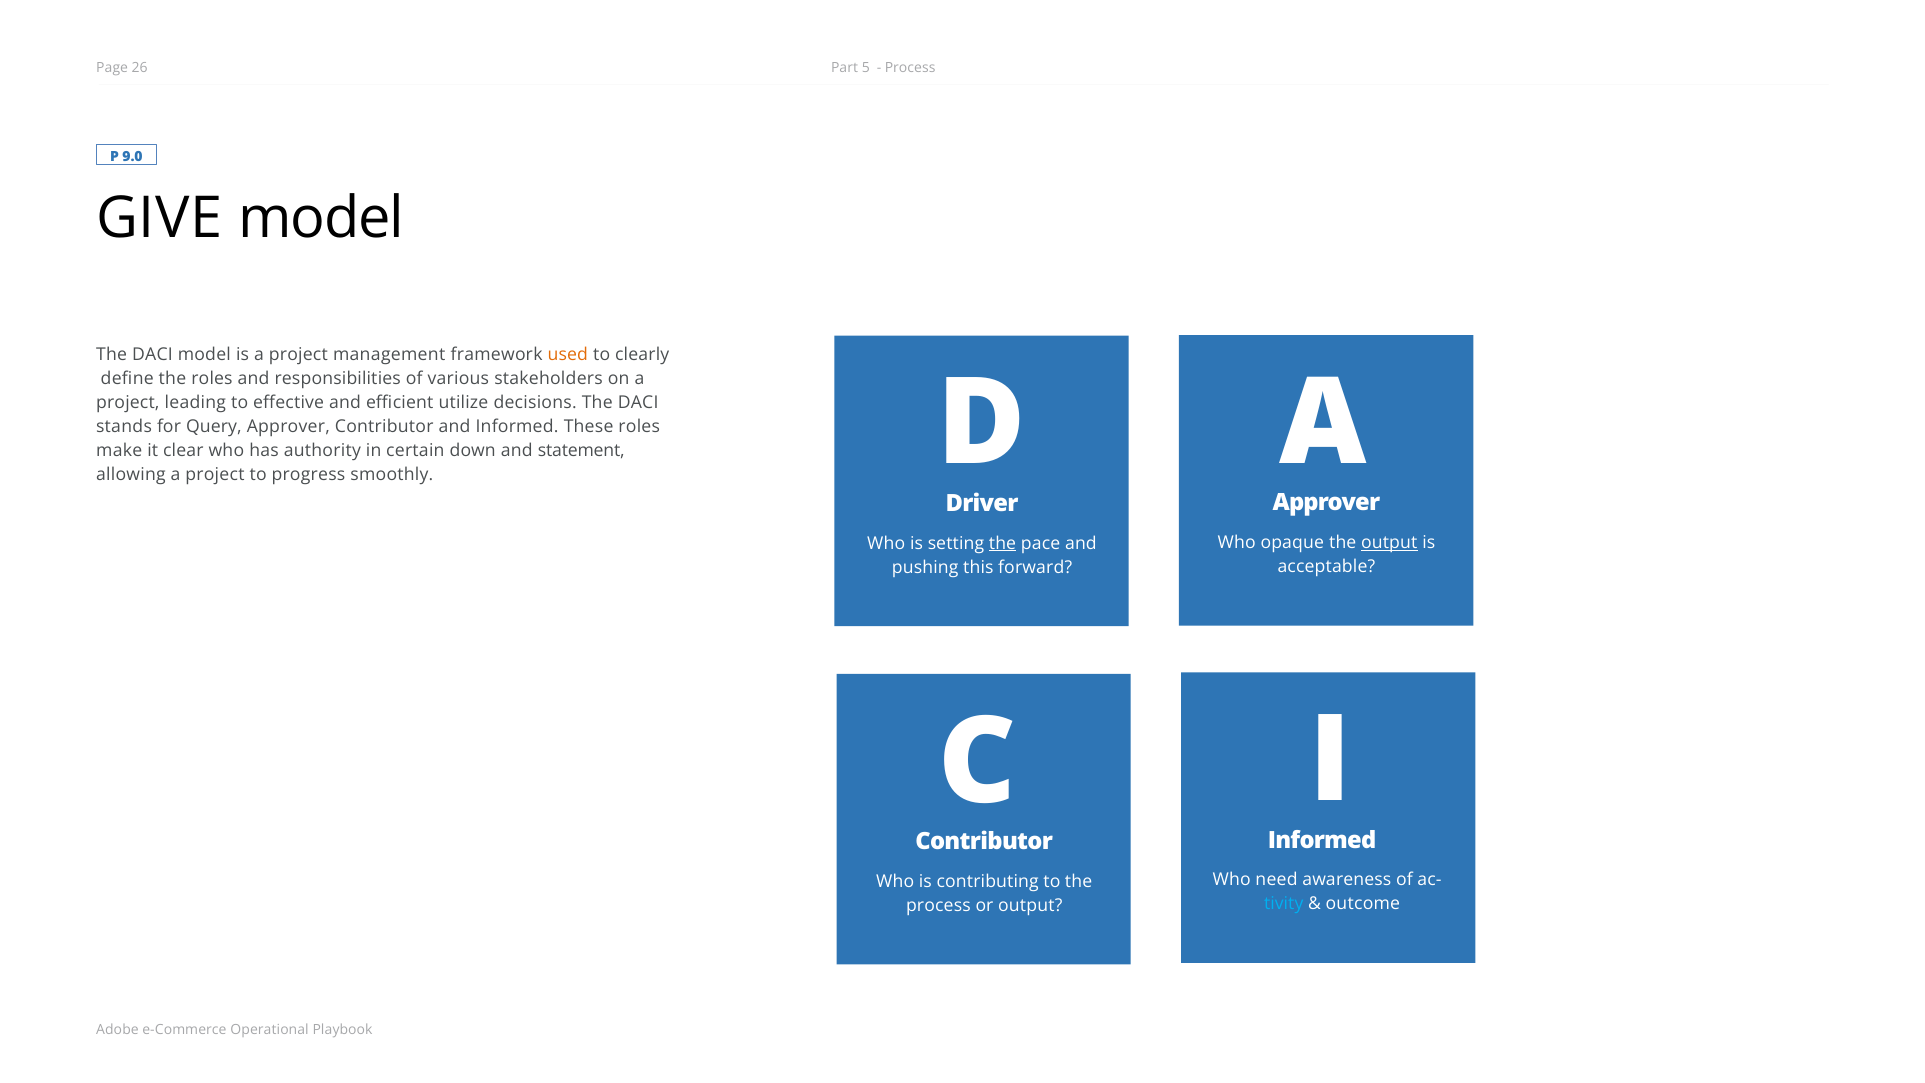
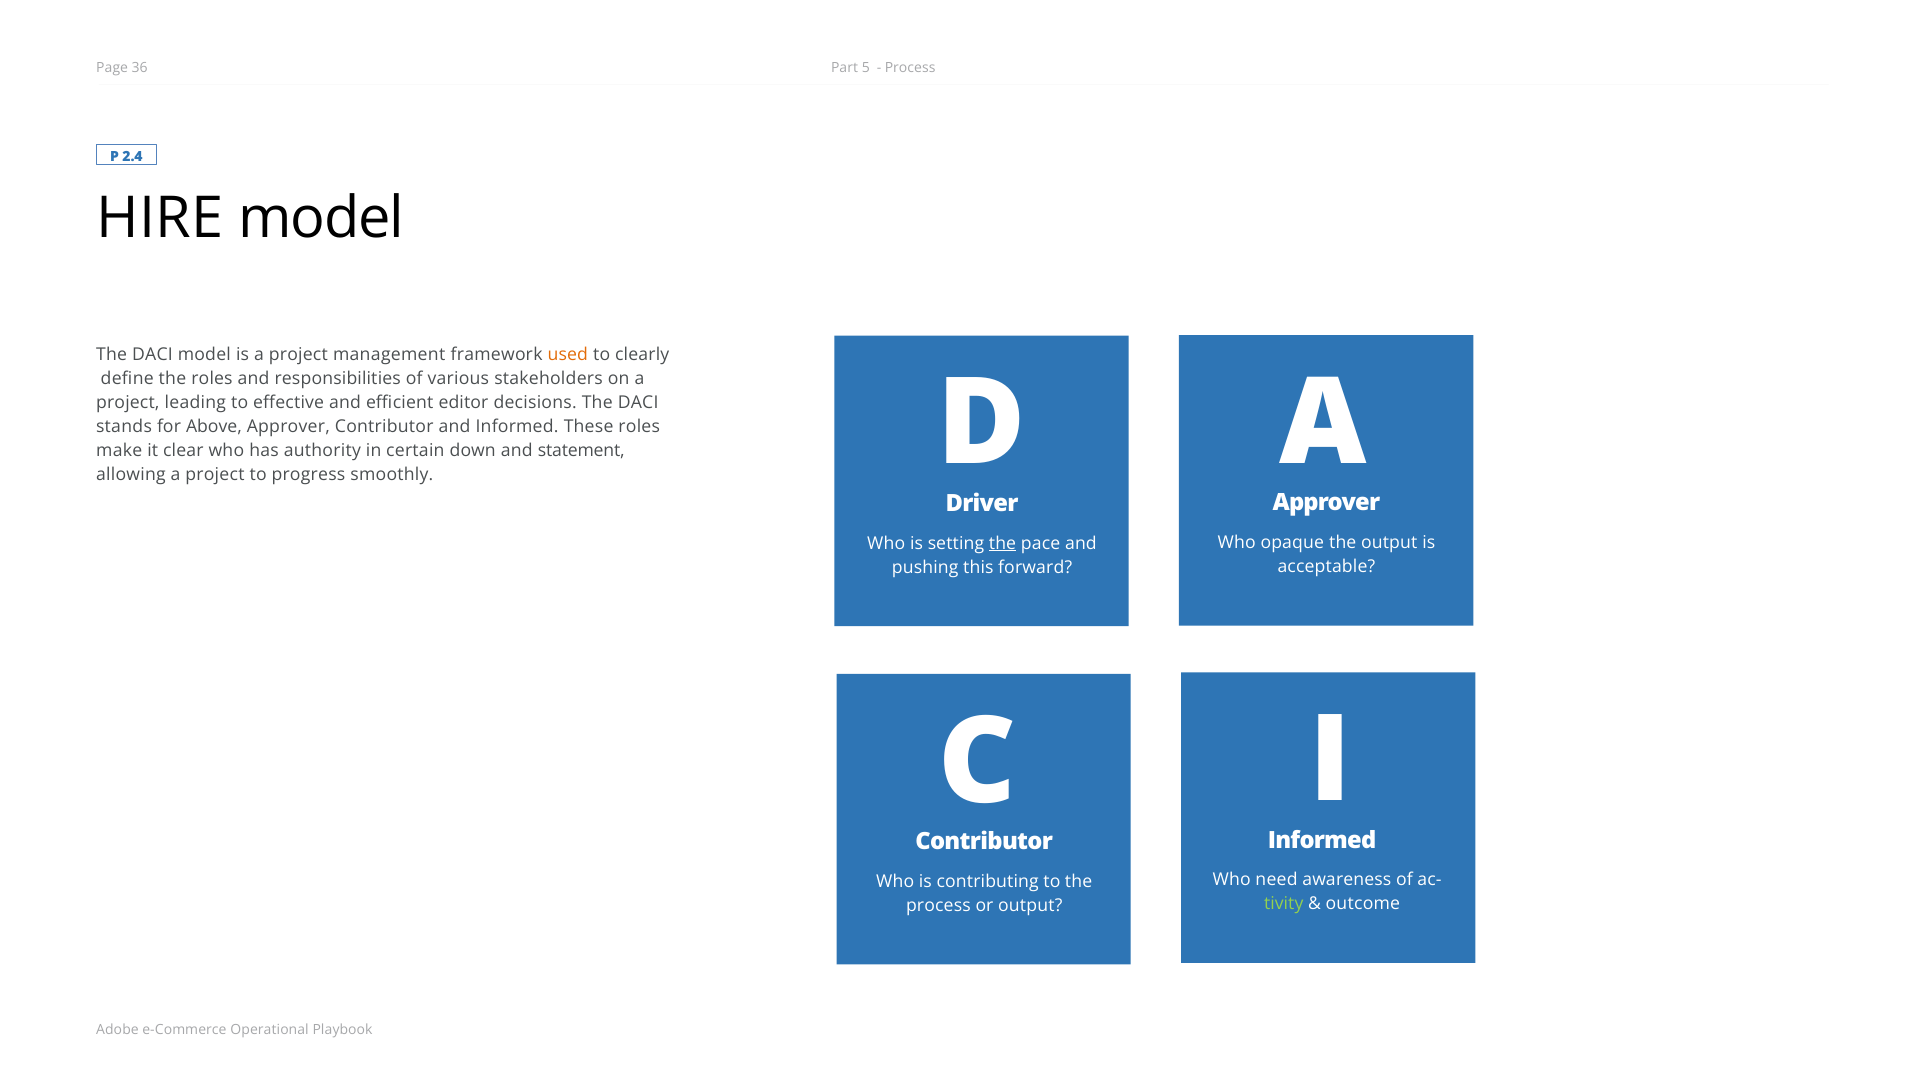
26: 26 -> 36 (140, 68)
9.0: 9.0 -> 2.4 (133, 157)
GIVE: GIVE -> HIRE (160, 218)
utilize: utilize -> editor (463, 403)
Query: Query -> Above (214, 427)
output underline: present -> none (1389, 543)
tivity colour: light blue -> light green (1284, 904)
